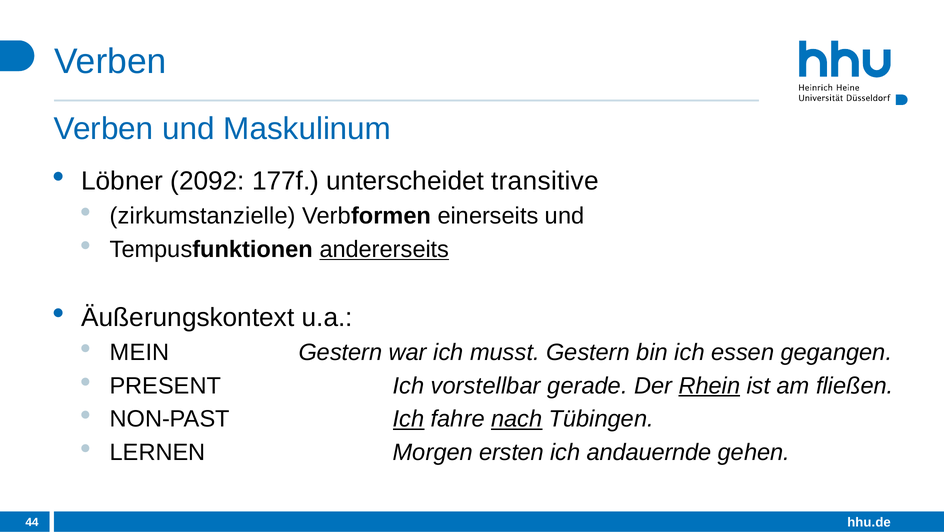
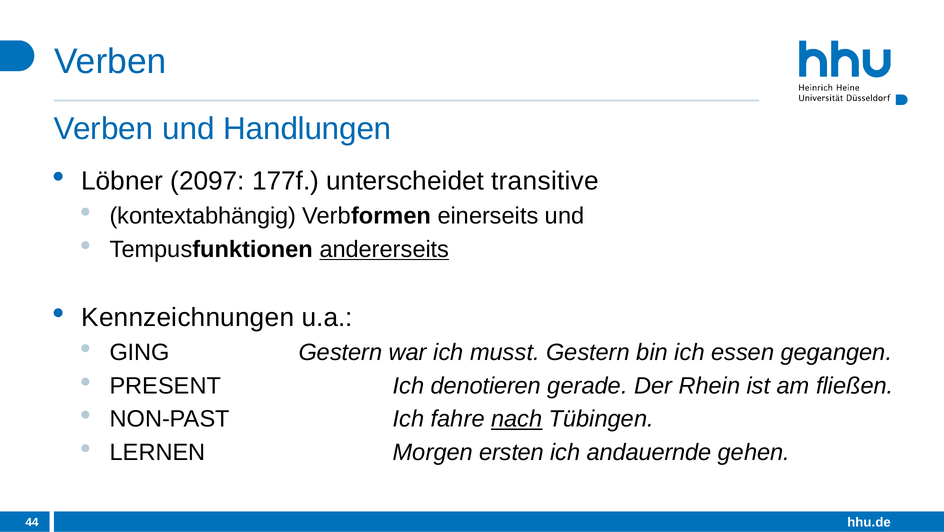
Maskulinum: Maskulinum -> Handlungen (307, 129)
2092: 2092 -> 2097 (208, 181)
zirkumstanzielle: zirkumstanzielle -> kontextabhängig (203, 216)
Äußerungskontext: Äußerungskontext -> Kennzeichnungen (188, 317)
MEIN: MEIN -> GING (140, 352)
vorstellbar: vorstellbar -> denotieren (486, 385)
Rhein underline: present -> none (709, 385)
Ich underline: present -> none (409, 419)
